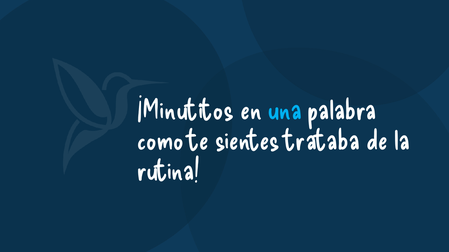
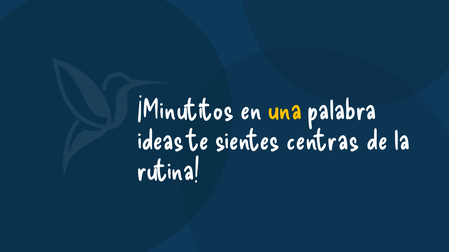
una colour: light blue -> yellow (285, 111)
como: como -> ideas (161, 141)
trataba: trataba -> centras (323, 141)
